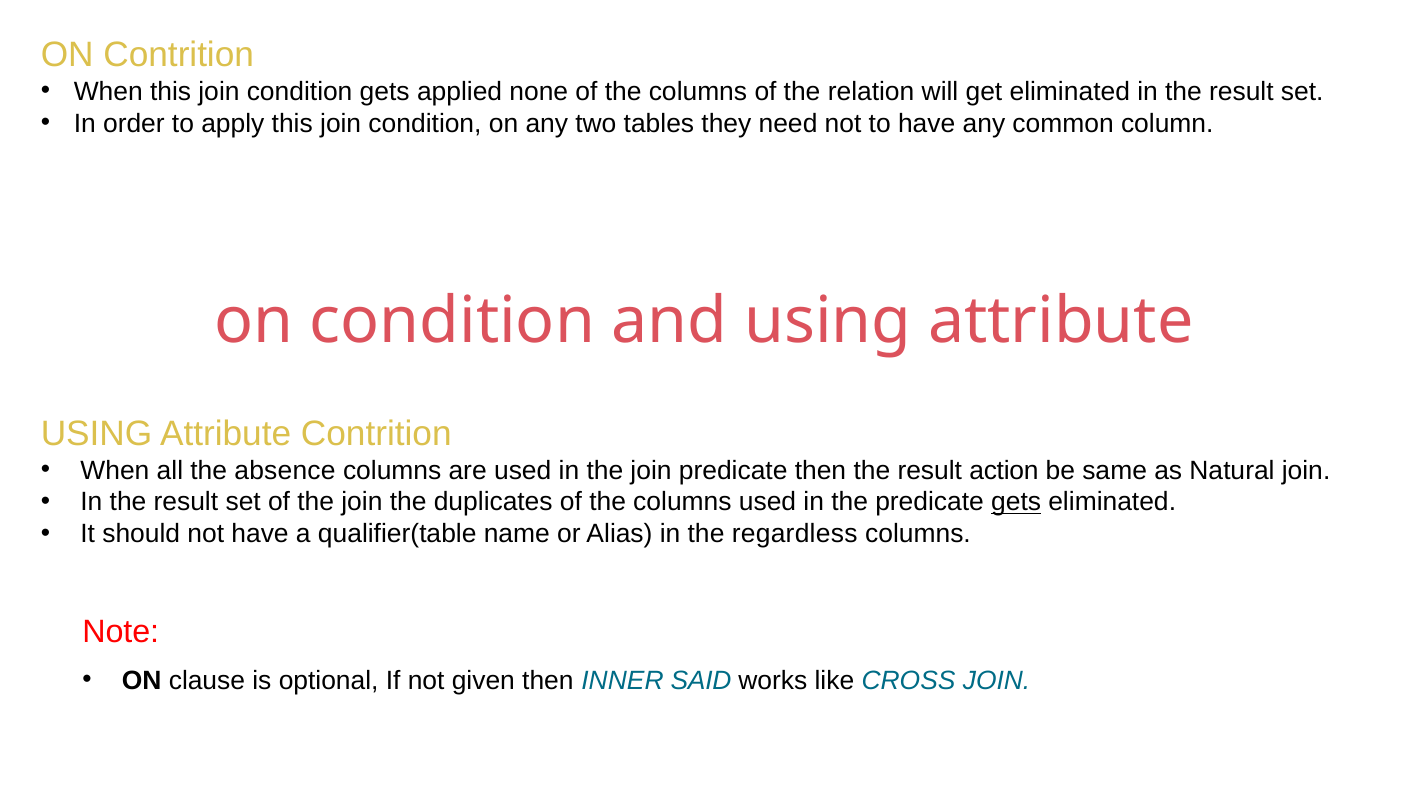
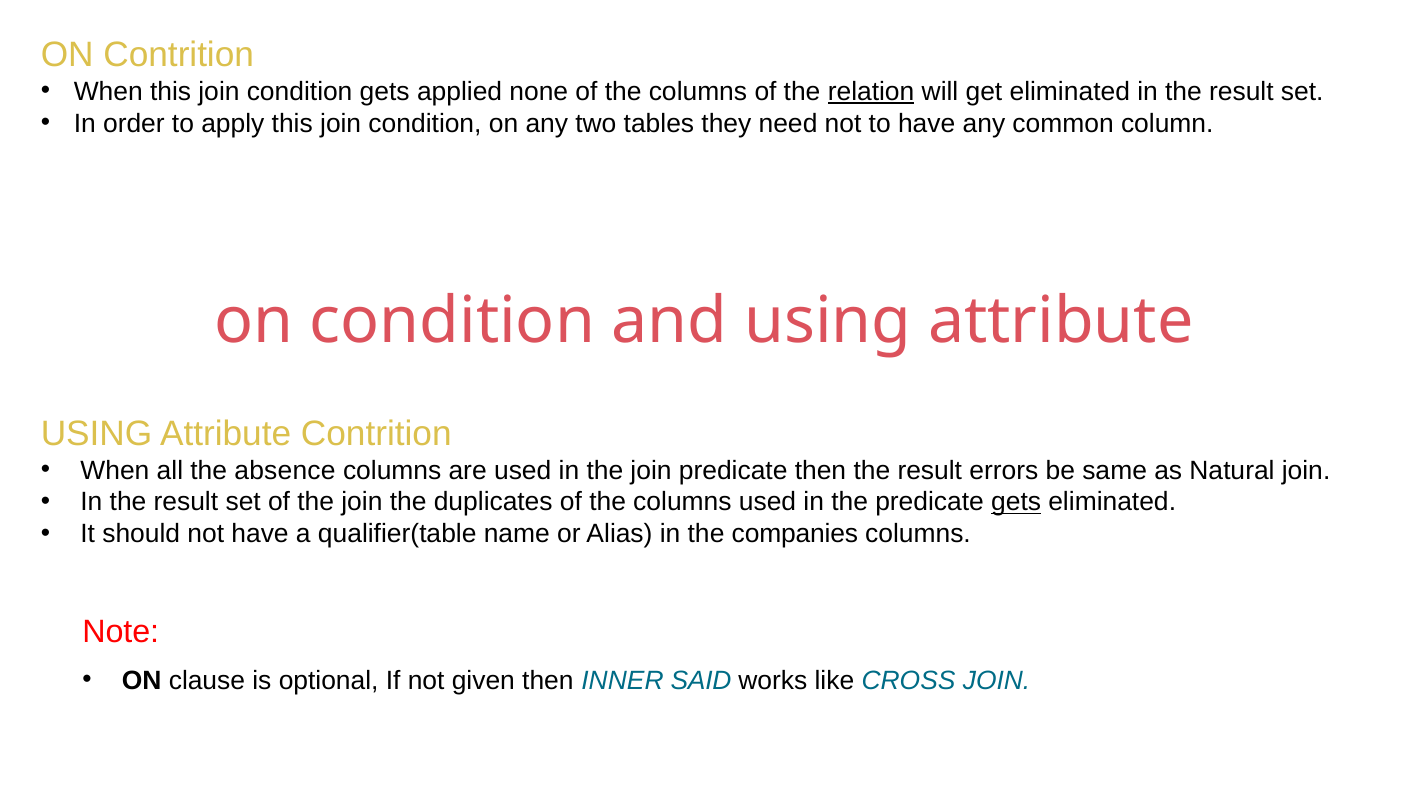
relation underline: none -> present (871, 92)
action: action -> errors (1004, 470)
regardless: regardless -> companies (795, 534)
